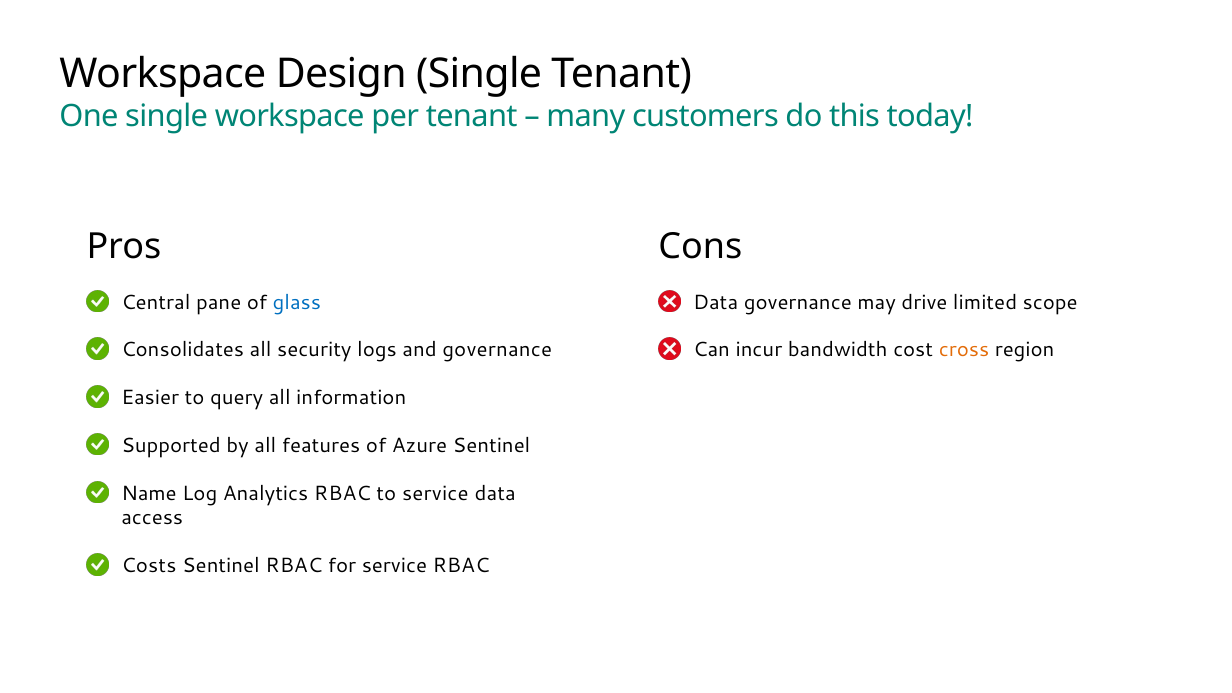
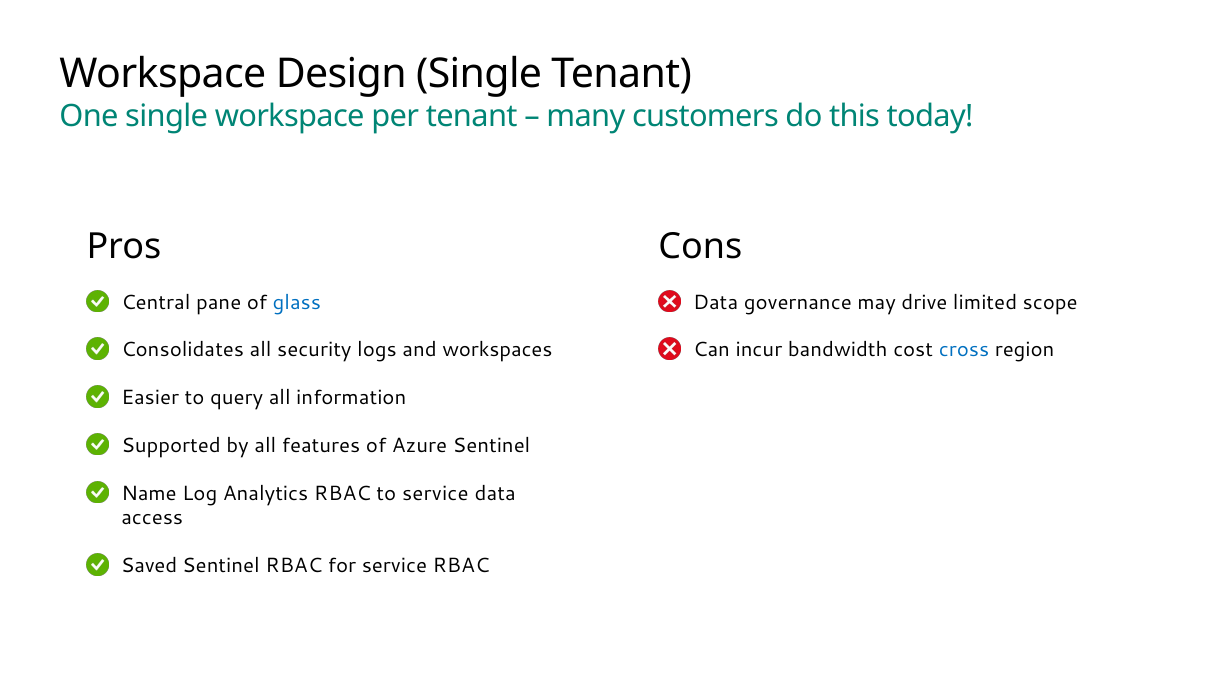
and governance: governance -> workspaces (497, 350)
cross colour: orange -> blue (964, 350)
Costs: Costs -> Saved (149, 566)
